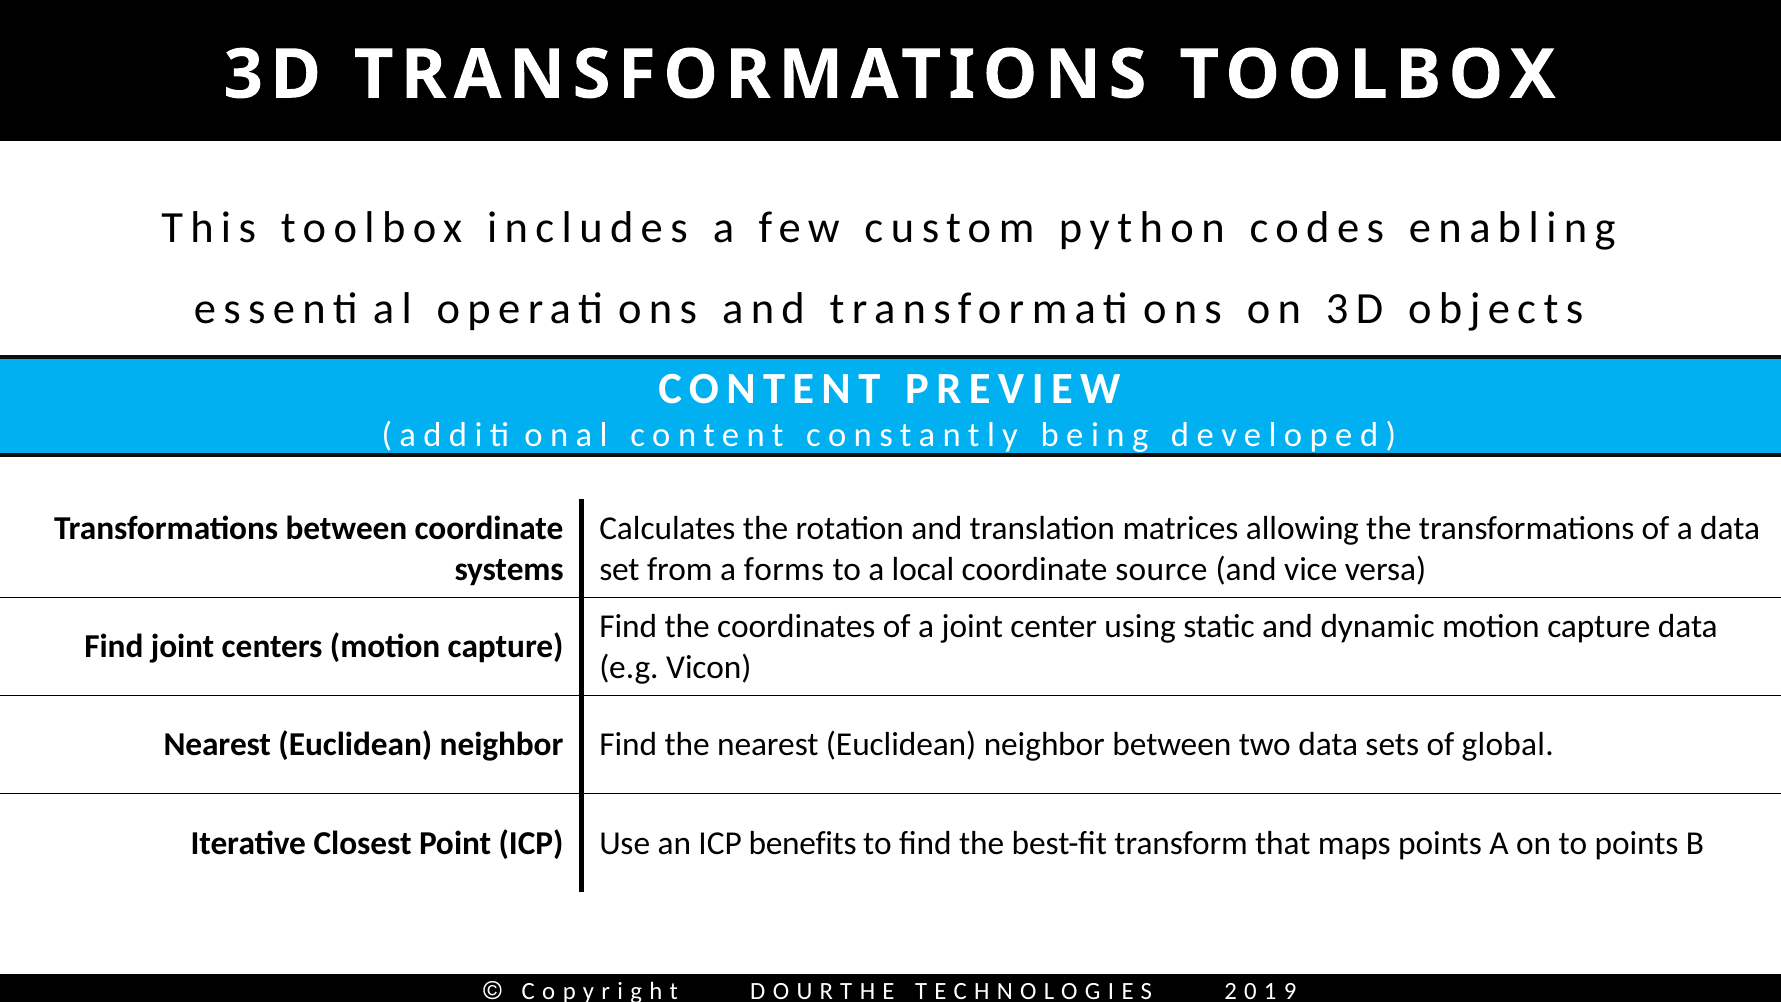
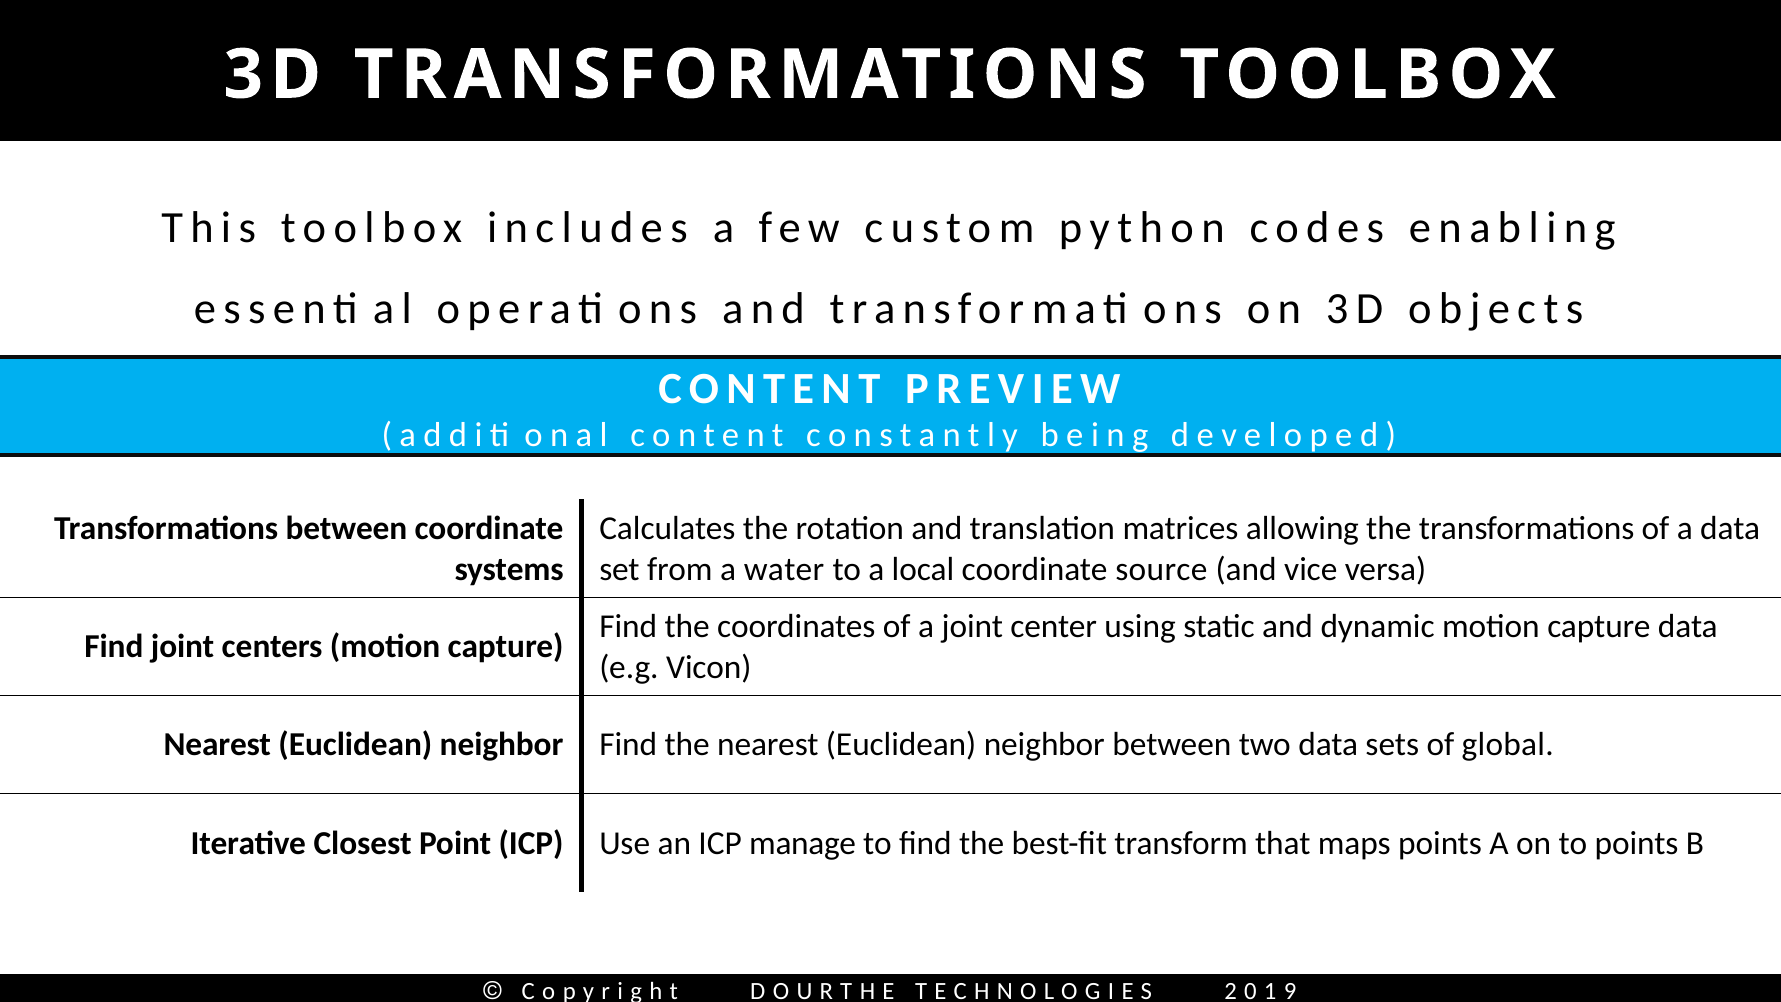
forms: forms -> water (784, 569)
benefits: benefits -> manage (803, 843)
